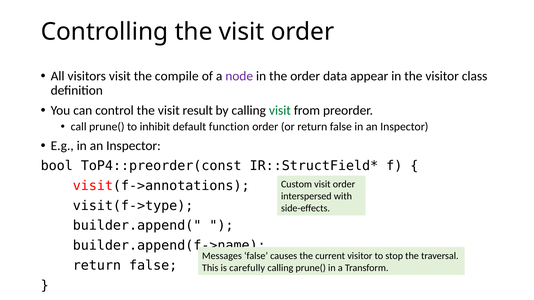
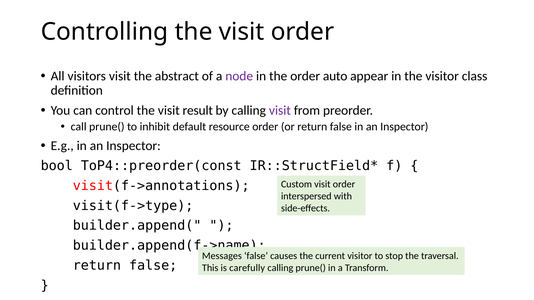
compile: compile -> abstract (177, 76)
data: data -> auto (335, 76)
visit colour: green -> purple (280, 111)
function: function -> resource (229, 127)
